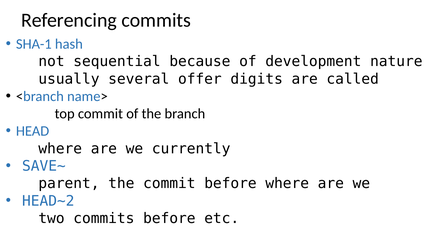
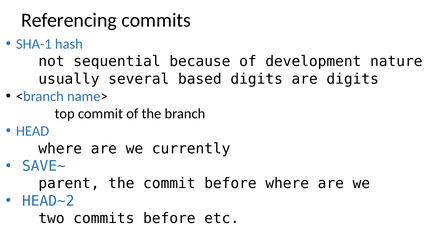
offer: offer -> based (200, 79)
are called: called -> digits (353, 79)
